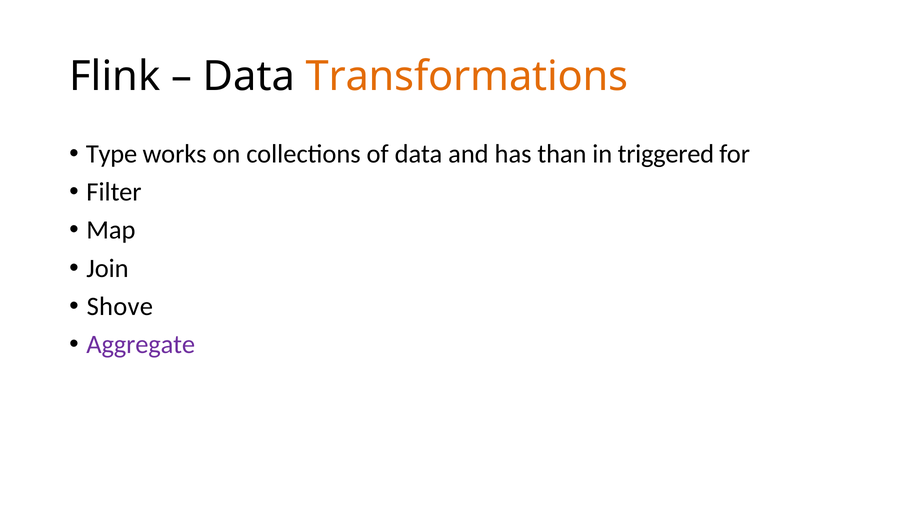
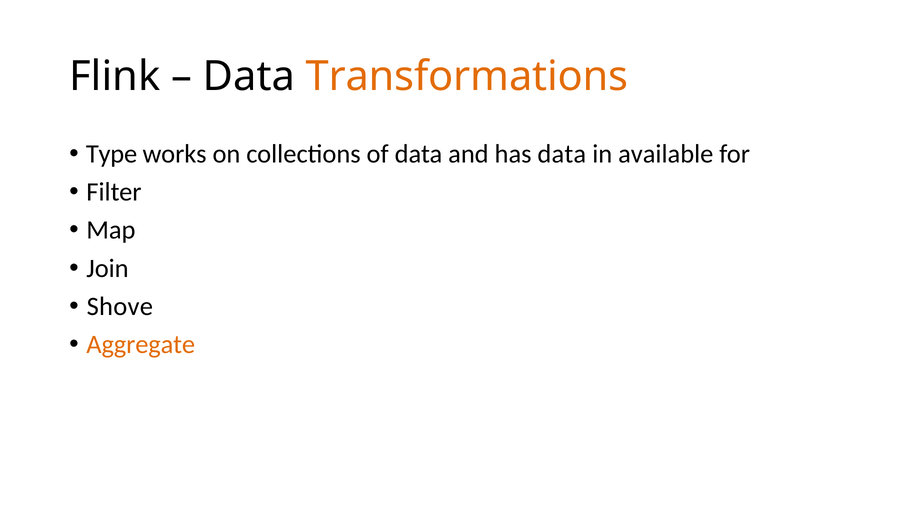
has than: than -> data (562, 154)
triggered: triggered -> available (666, 154)
Aggregate colour: purple -> orange (141, 344)
